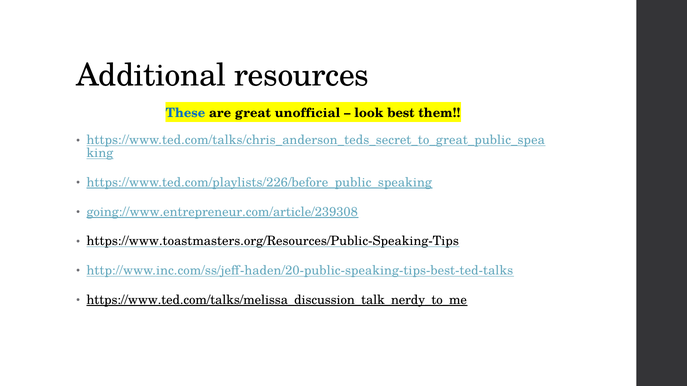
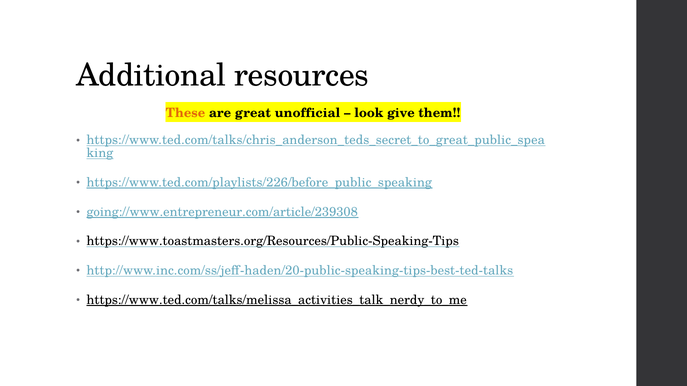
These colour: blue -> orange (185, 113)
best: best -> give (401, 113)
https://www.ted.com/talks/melissa_discussion_talk_nerdy_to_me: https://www.ted.com/talks/melissa_discussion_talk_nerdy_to_me -> https://www.ted.com/talks/melissa_activities_talk_nerdy_to_me (277, 300)
